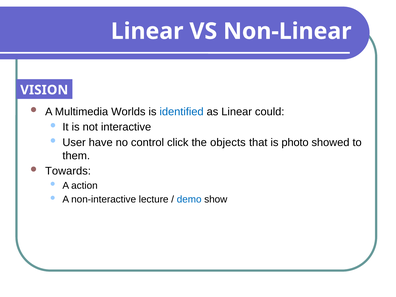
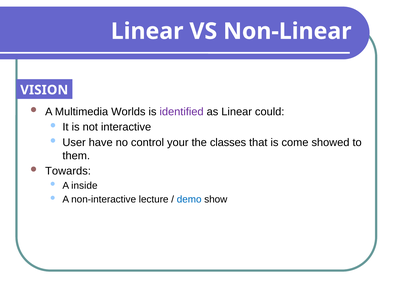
identified colour: blue -> purple (182, 112)
click: click -> your (178, 142)
objects: objects -> classes (228, 142)
photo: photo -> come (295, 142)
action: action -> inside (84, 185)
